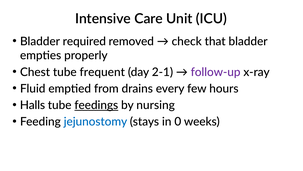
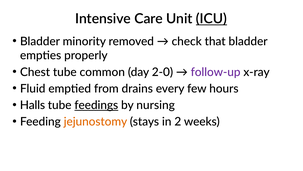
ICU underline: none -> present (211, 19)
required: required -> minority (84, 41)
frequent: frequent -> common (102, 72)
2-1: 2-1 -> 2-0 (162, 72)
jejunostomy colour: blue -> orange (95, 121)
0: 0 -> 2 (178, 121)
